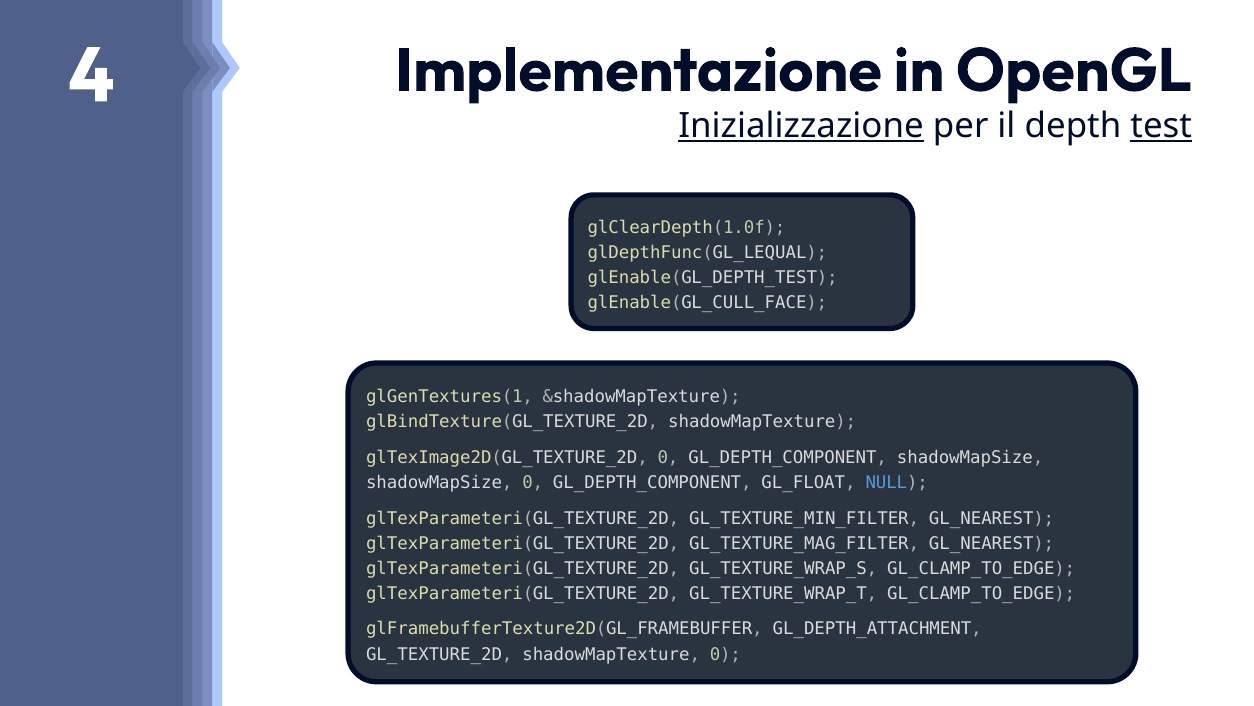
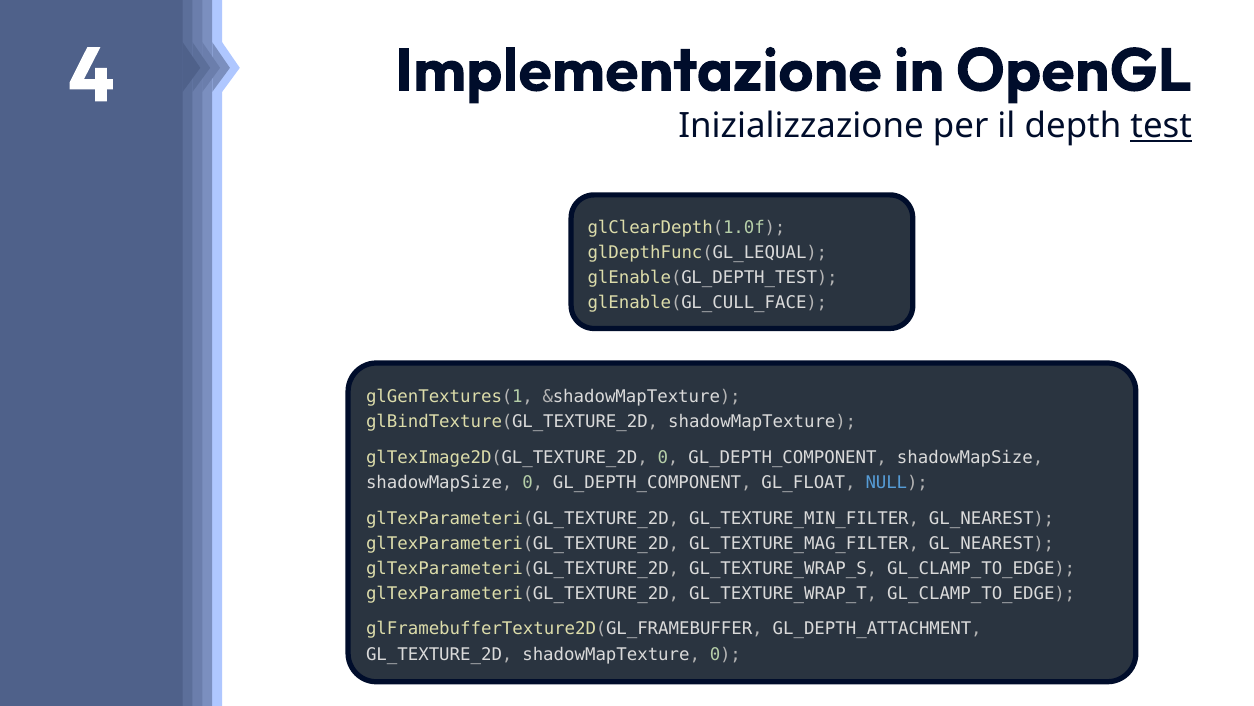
Inizializzazione underline: present -> none (801, 126)
